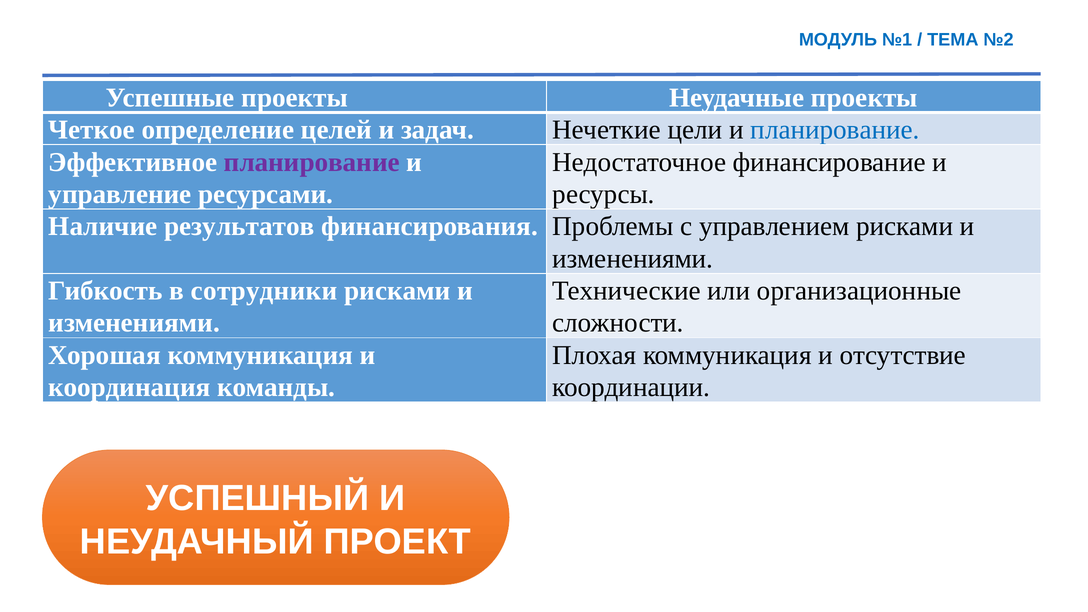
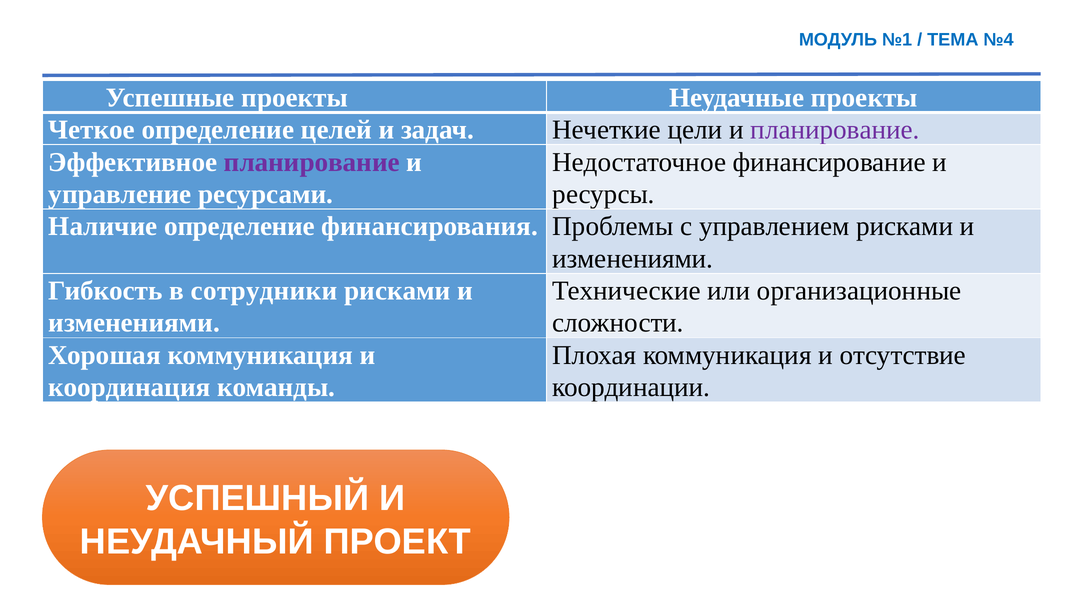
№2: №2 -> №4 (999, 40)
планирование colour: blue -> purple (835, 130)
Наличие результатов: результатов -> определение (240, 226)
